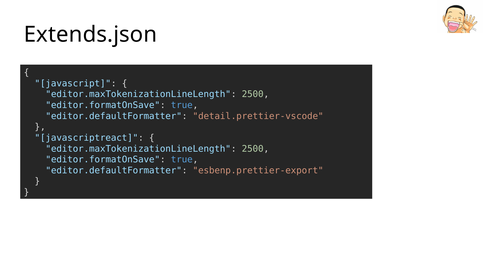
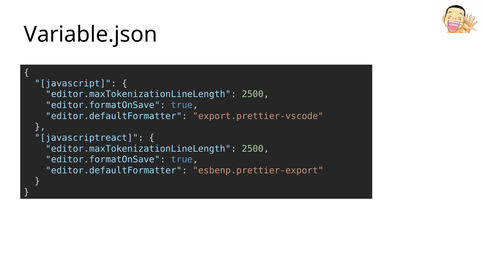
Extends.json: Extends.json -> Variable.json (91, 35)
detail.prettier-vscode: detail.prettier-vscode -> export.prettier-vscode (258, 116)
